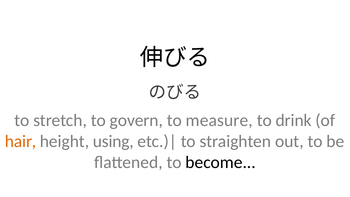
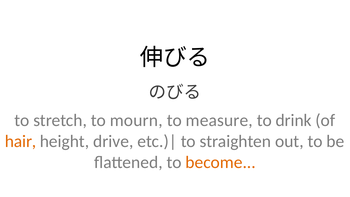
govern: govern -> mourn (136, 120)
using: using -> drive (113, 141)
become colour: black -> orange (221, 162)
